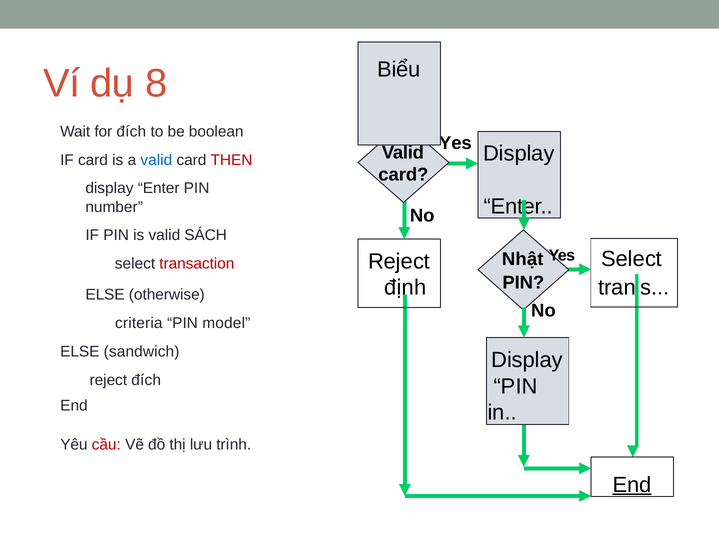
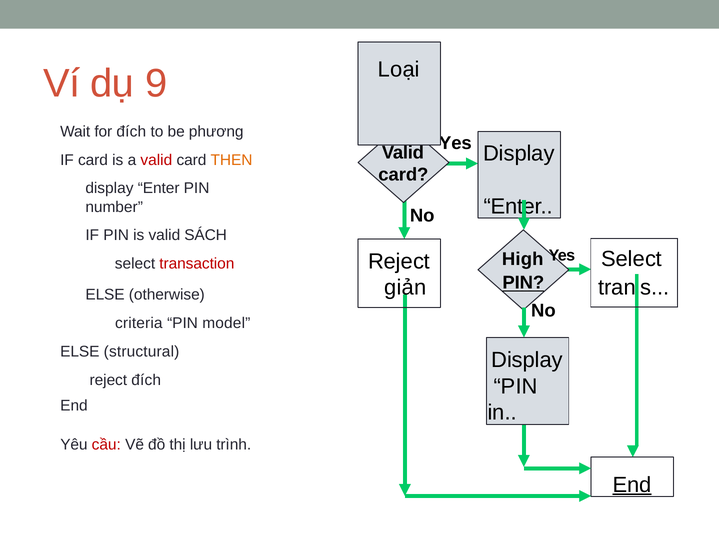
Biểu: Biểu -> Loại (399, 70)
8: 8 -> 9 (156, 84)
boolean: boolean -> phương (216, 132)
valid colour: blue -> red (156, 160)
THEN colour: red -> orange (232, 160)
Nhật: Nhật -> High (523, 259)
PIN underline: none -> present (523, 283)
định: định -> giản (405, 288)
sandwich: sandwich -> structural (142, 352)
